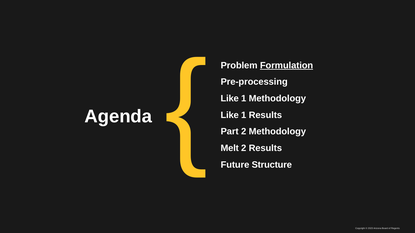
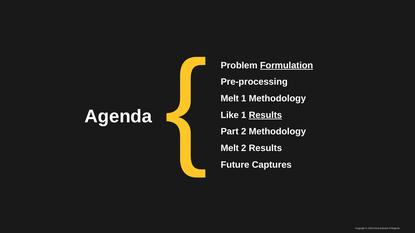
Like: Like -> Melt (230, 99)
Results underline: none -> present (265, 115)
Structure: Structure -> Captures (272, 165)
